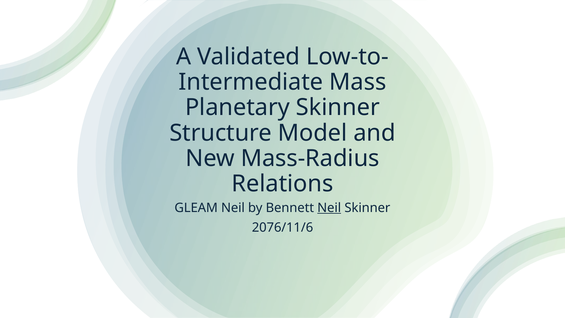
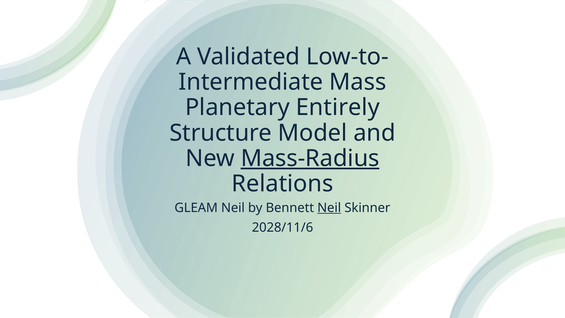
Planetary Skinner: Skinner -> Entirely (338, 107)
Mass-Radius underline: none -> present (310, 158)
2076/11/6: 2076/11/6 -> 2028/11/6 (283, 227)
